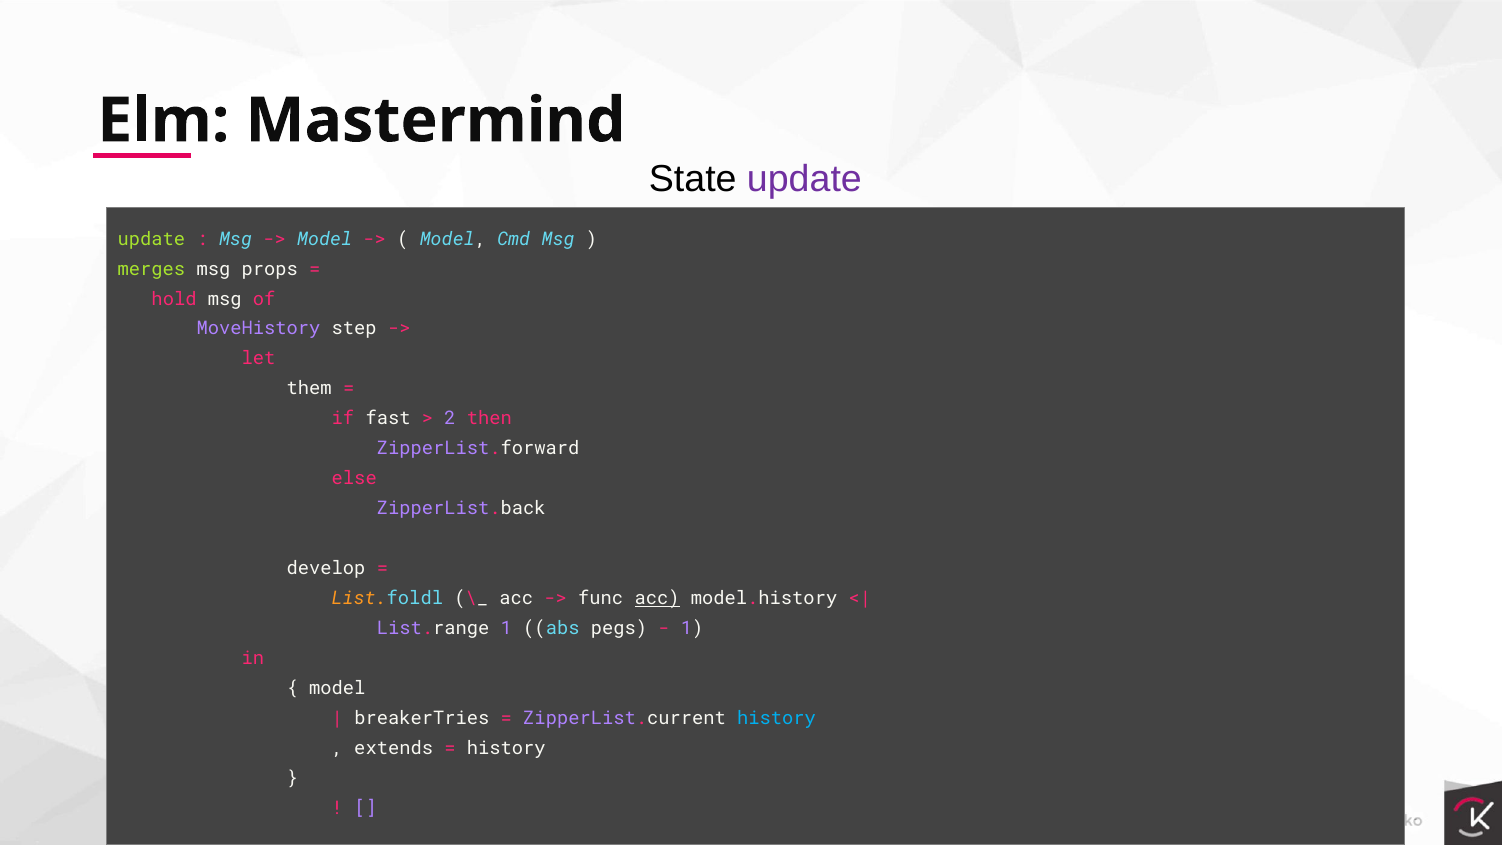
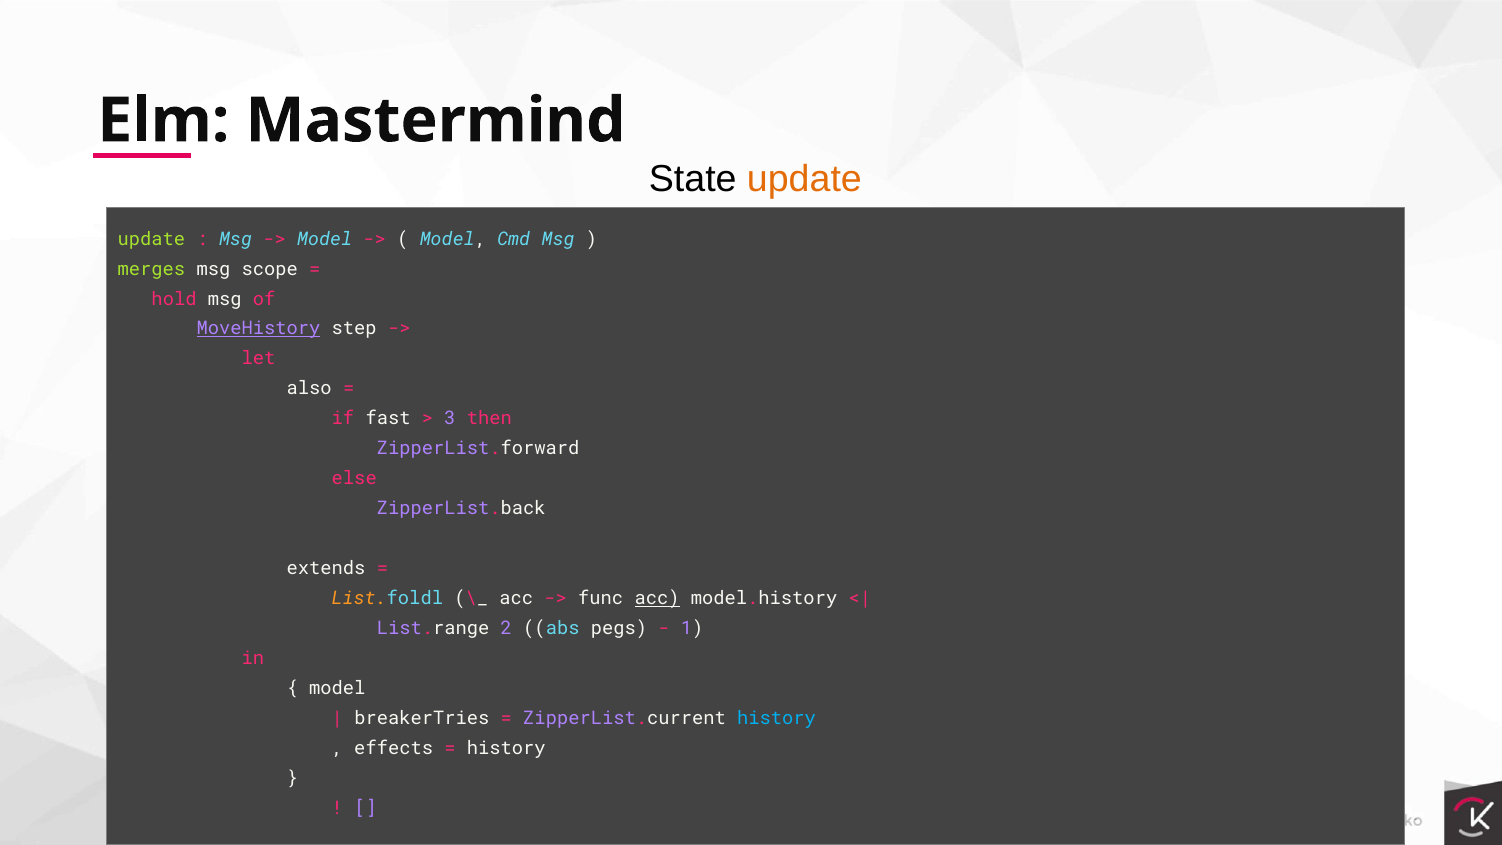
update colour: purple -> orange (804, 179)
props: props -> scope (270, 269)
MoveHistory underline: none -> present (258, 329)
them: them -> also (309, 389)
2: 2 -> 3 (450, 419)
develop: develop -> extends (326, 568)
List.range 1: 1 -> 2 (506, 628)
extends: extends -> effects (394, 748)
